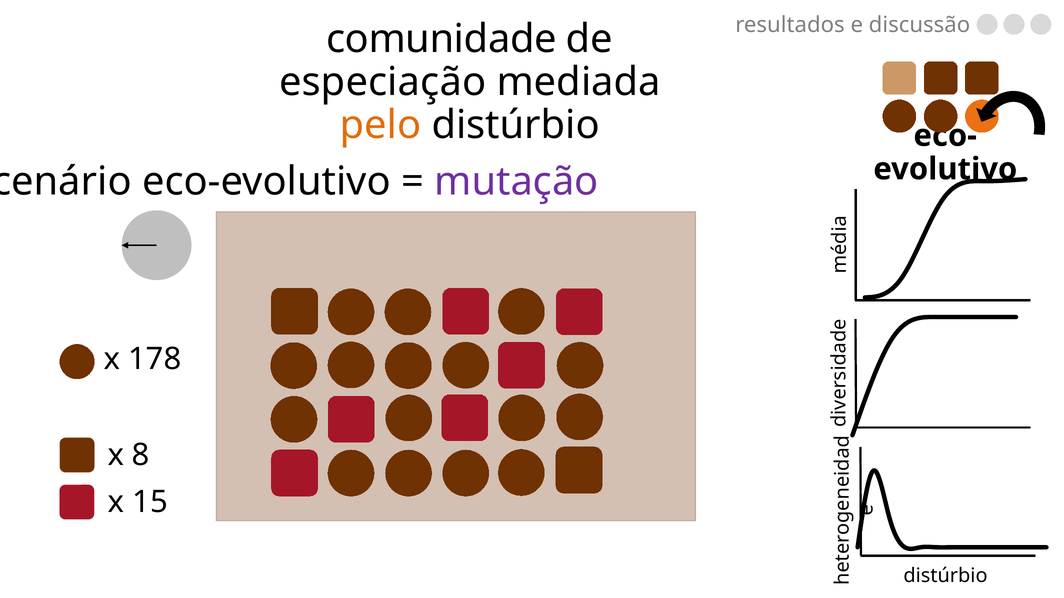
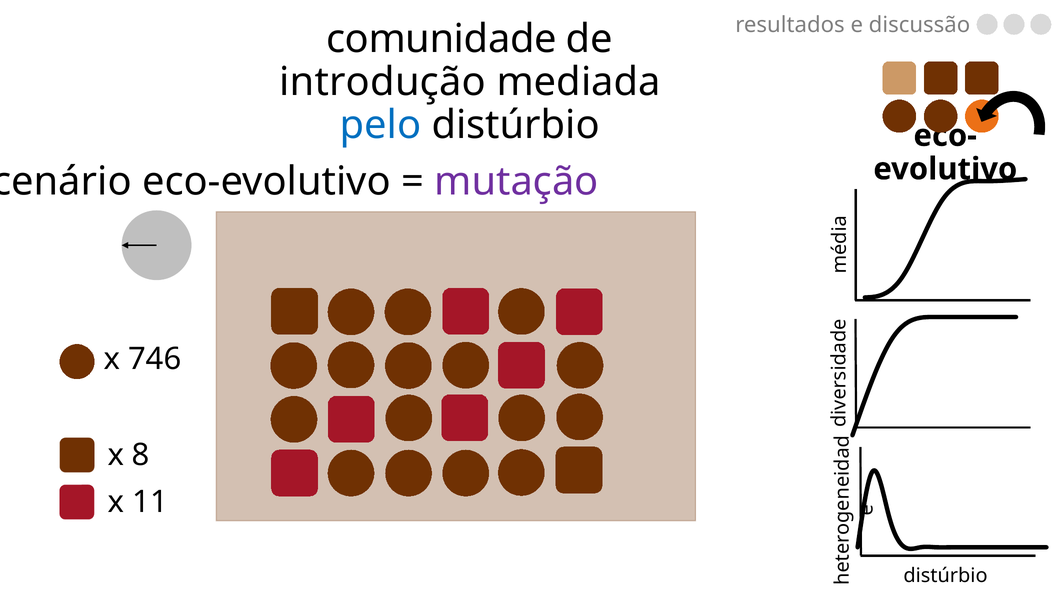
especiação: especiação -> introdução (383, 82)
pelo colour: orange -> blue (380, 125)
178: 178 -> 746 (155, 359)
15: 15 -> 11 (150, 502)
